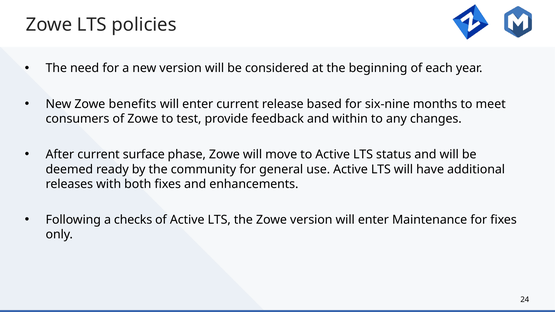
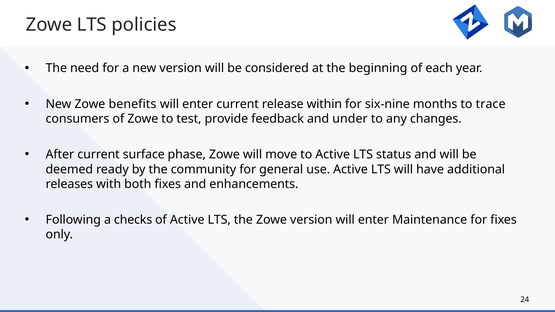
based: based -> within (324, 104)
meet: meet -> trace (491, 104)
within: within -> under (350, 119)
